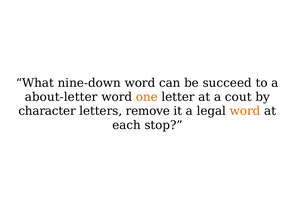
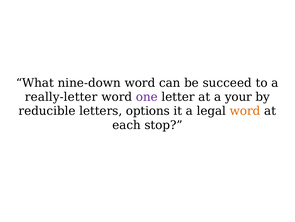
about-letter: about-letter -> really-letter (61, 97)
one colour: orange -> purple (147, 97)
cout: cout -> your (238, 97)
character: character -> reducible (47, 111)
remove: remove -> options (148, 111)
